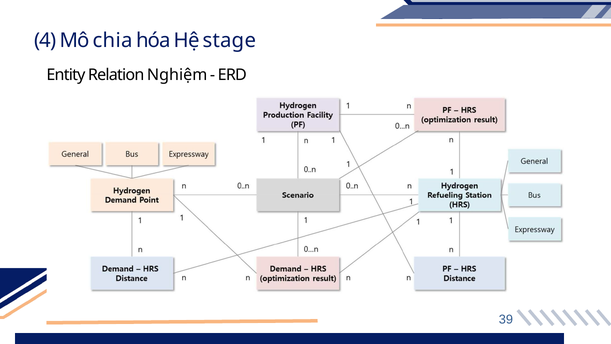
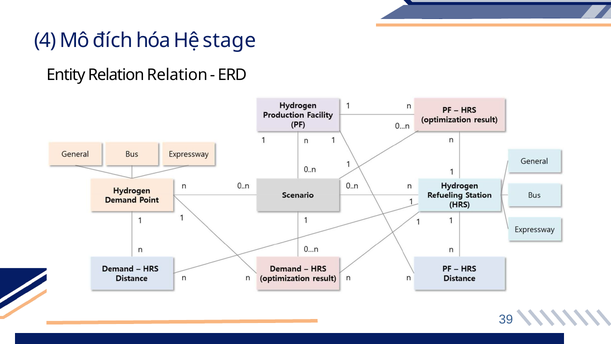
chia: chia -> đích (113, 41)
Relation Nghiệm: Nghiệm -> Relation (177, 75)
